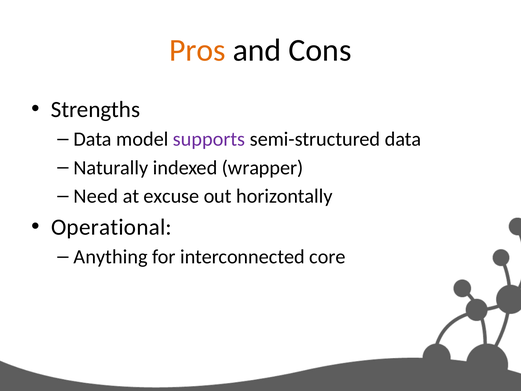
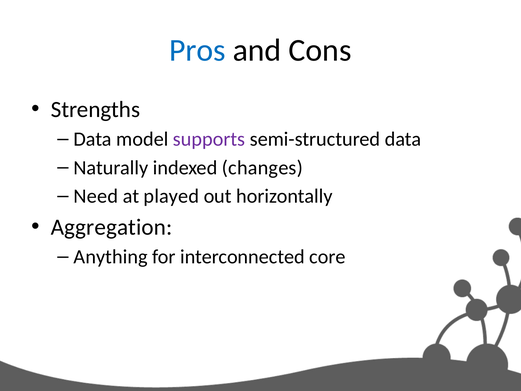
Pros colour: orange -> blue (197, 50)
wrapper: wrapper -> changes (262, 168)
excuse: excuse -> played (171, 196)
Operational: Operational -> Aggregation (112, 227)
